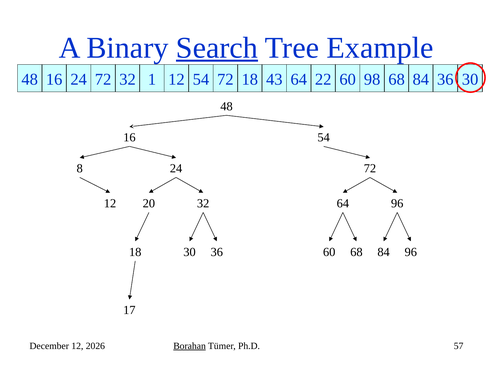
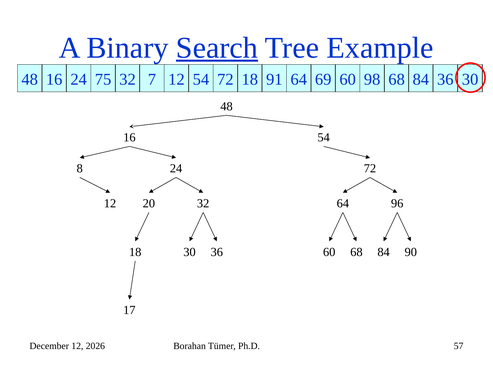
24 72: 72 -> 75 (103, 79)
1: 1 -> 7 (152, 79)
43: 43 -> 91 (274, 79)
22: 22 -> 69 (323, 79)
60 96: 96 -> 90 (411, 252)
Borahan underline: present -> none (190, 346)
